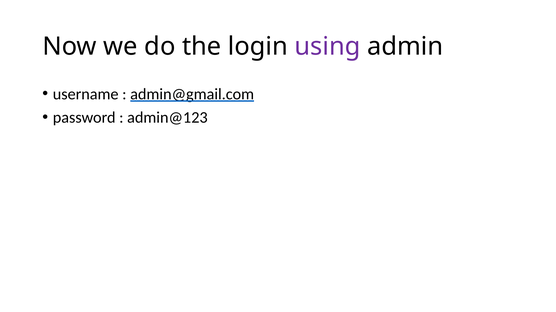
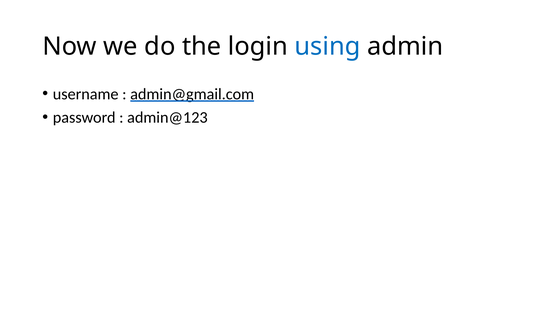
using colour: purple -> blue (327, 47)
